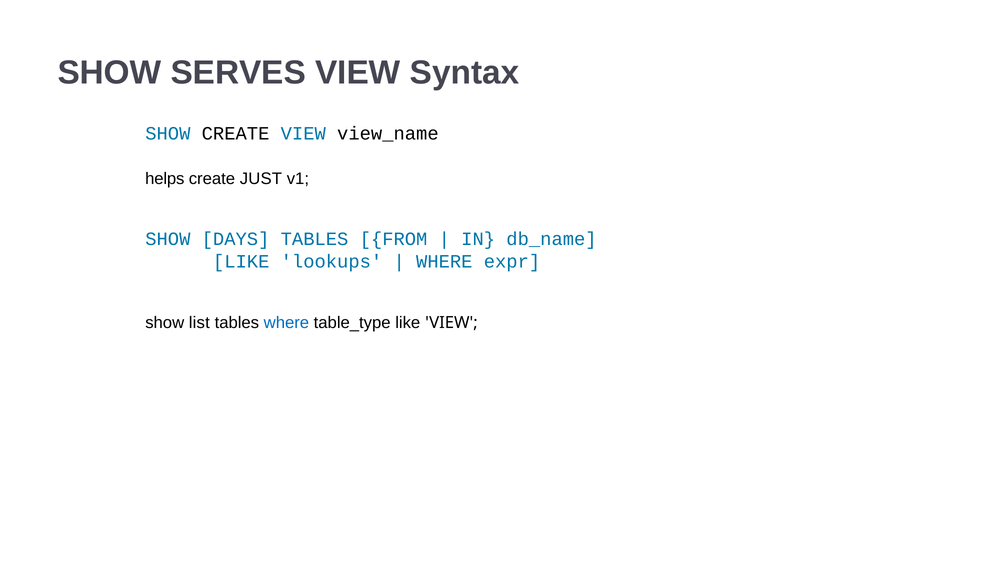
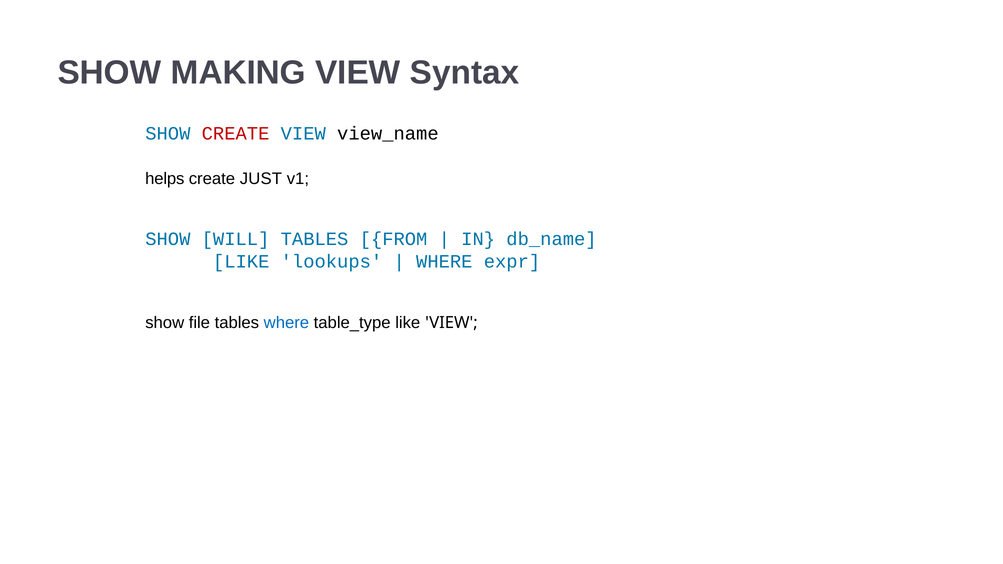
SERVES: SERVES -> MAKING (238, 73)
CREATE colour: black -> red (236, 134)
DAYS: DAYS -> WILL (236, 239)
list: list -> file (199, 323)
